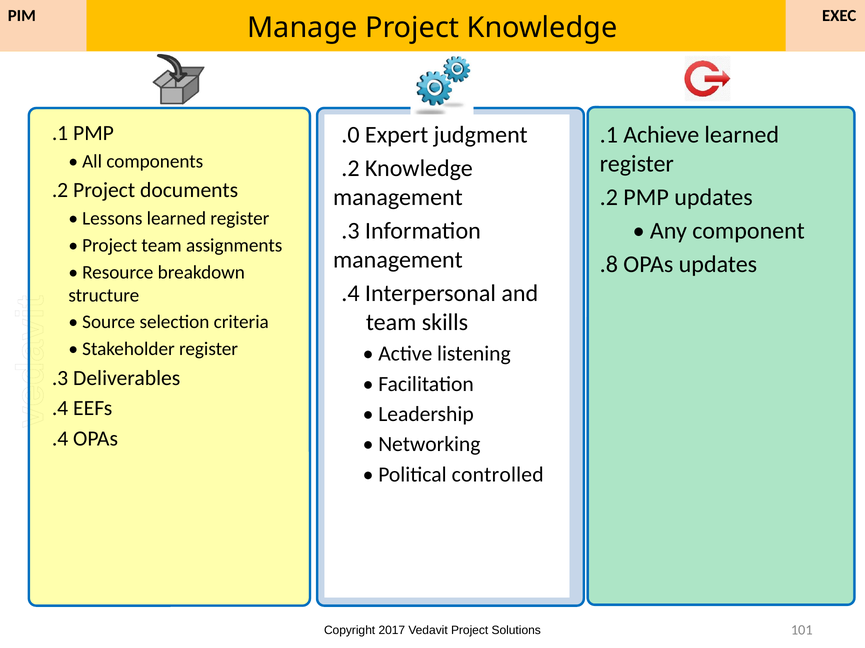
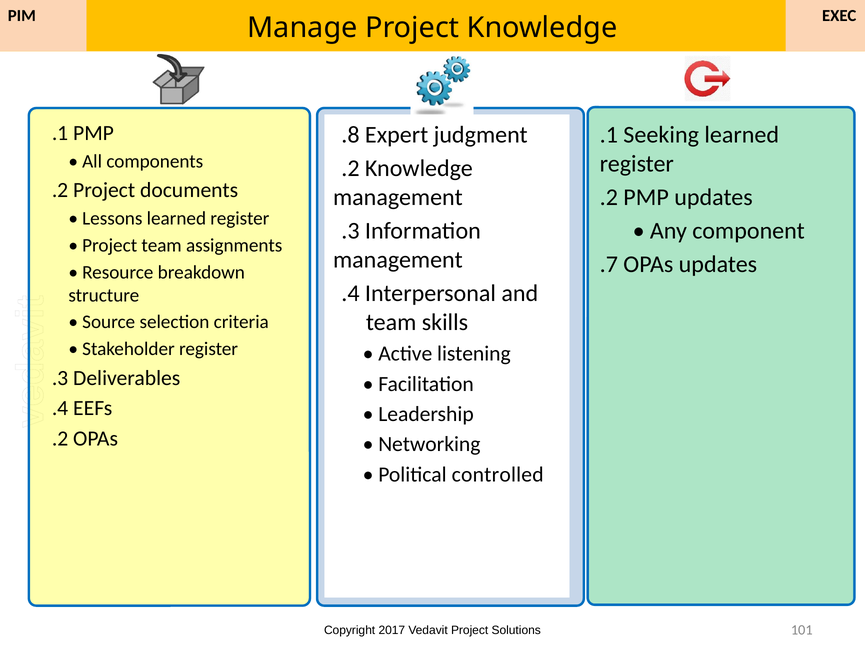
.0: .0 -> .8 (350, 135)
Achieve: Achieve -> Seeking (661, 135)
.8: .8 -> .7 (609, 265)
.4: .4 -> .2 (60, 439)
